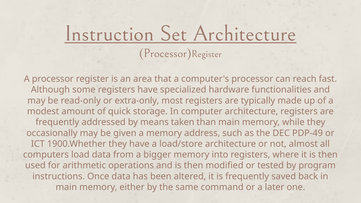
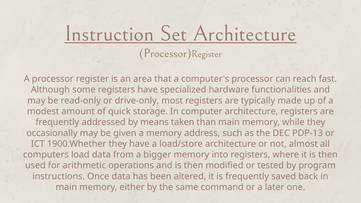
extra-only: extra-only -> drive-only (137, 101)
PDP-49: PDP-49 -> PDP-13 (308, 133)
